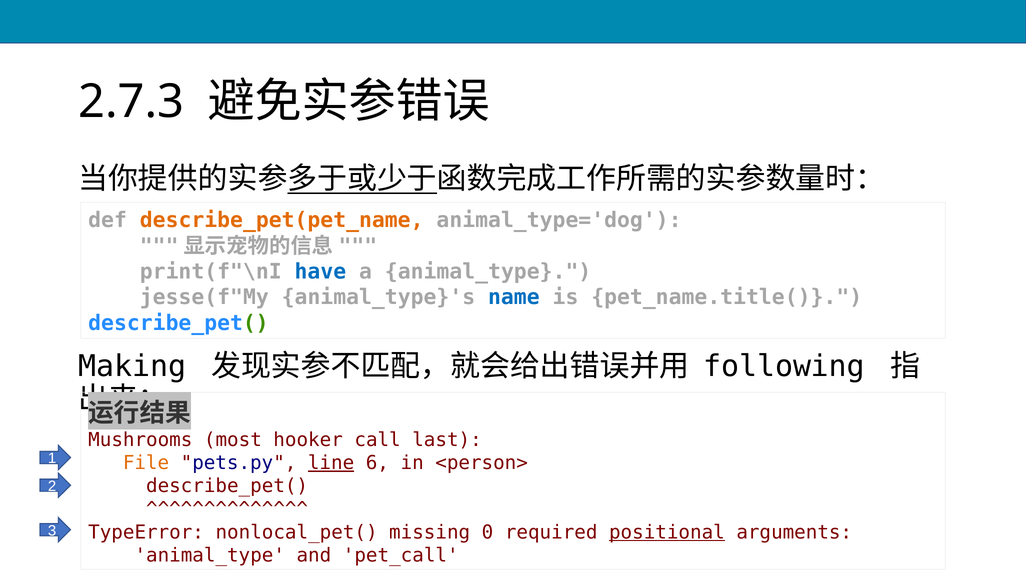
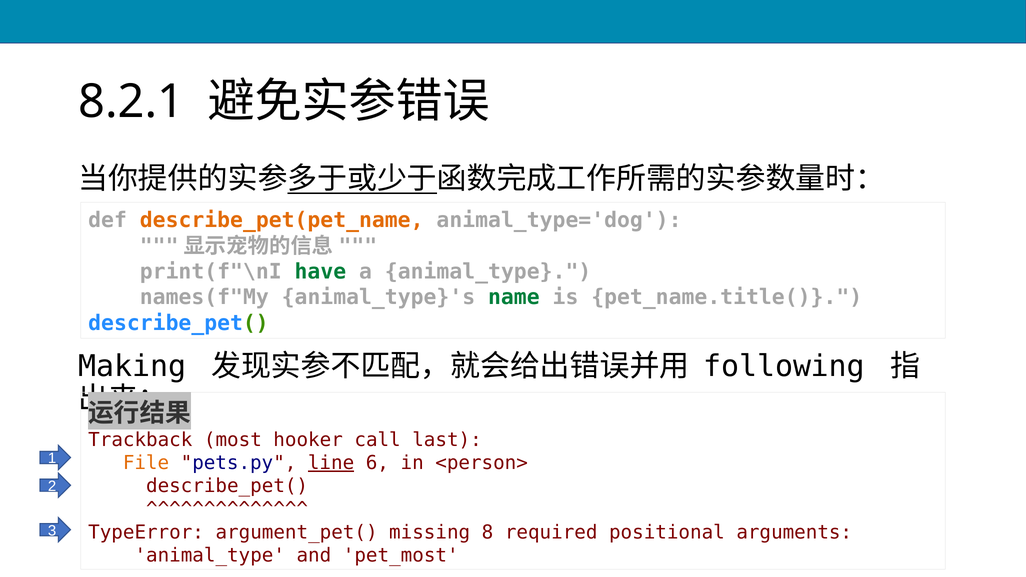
2.7.3: 2.7.3 -> 8.2.1 (131, 102)
have colour: blue -> green (320, 272)
jesse(f"My: jesse(f"My -> names(f"My (204, 297)
name colour: blue -> green (514, 297)
Mushrooms: Mushrooms -> Trackback (140, 440)
nonlocal_pet(: nonlocal_pet( -> argument_pet( (297, 532)
0: 0 -> 8 (488, 532)
positional underline: present -> none (667, 532)
pet_call: pet_call -> pet_most (401, 555)
